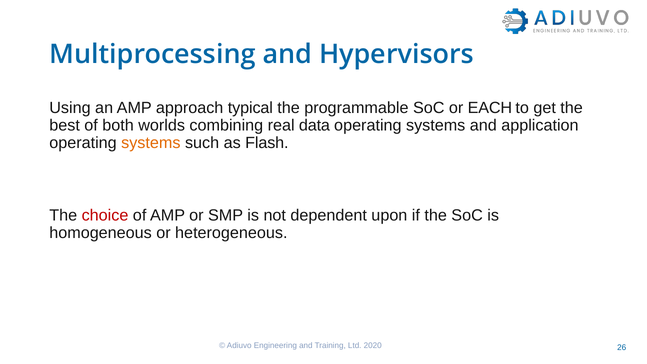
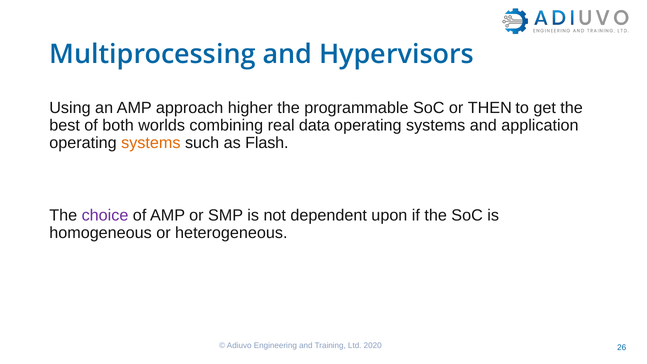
typical: typical -> higher (250, 108)
EACH: EACH -> THEN (490, 108)
choice colour: red -> purple (105, 215)
